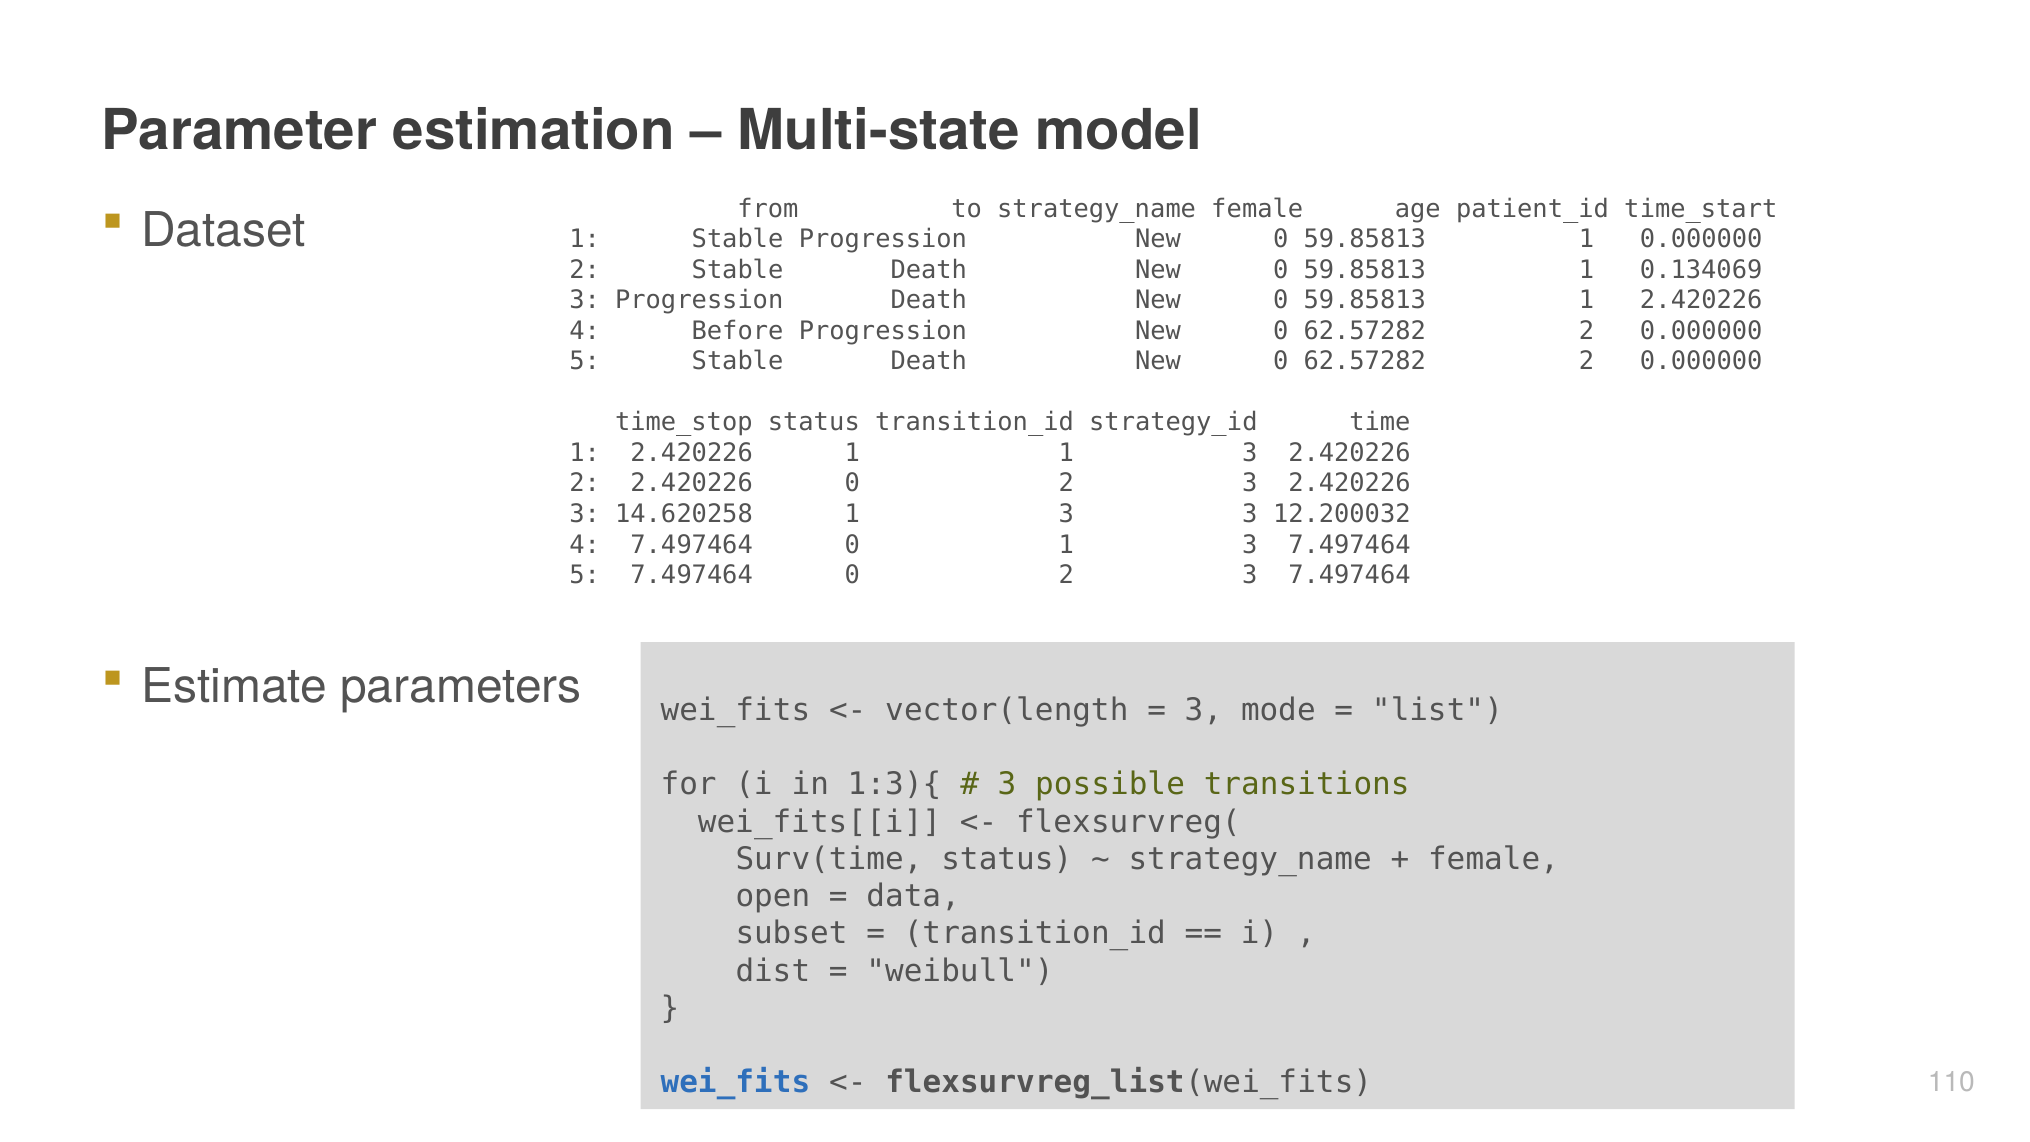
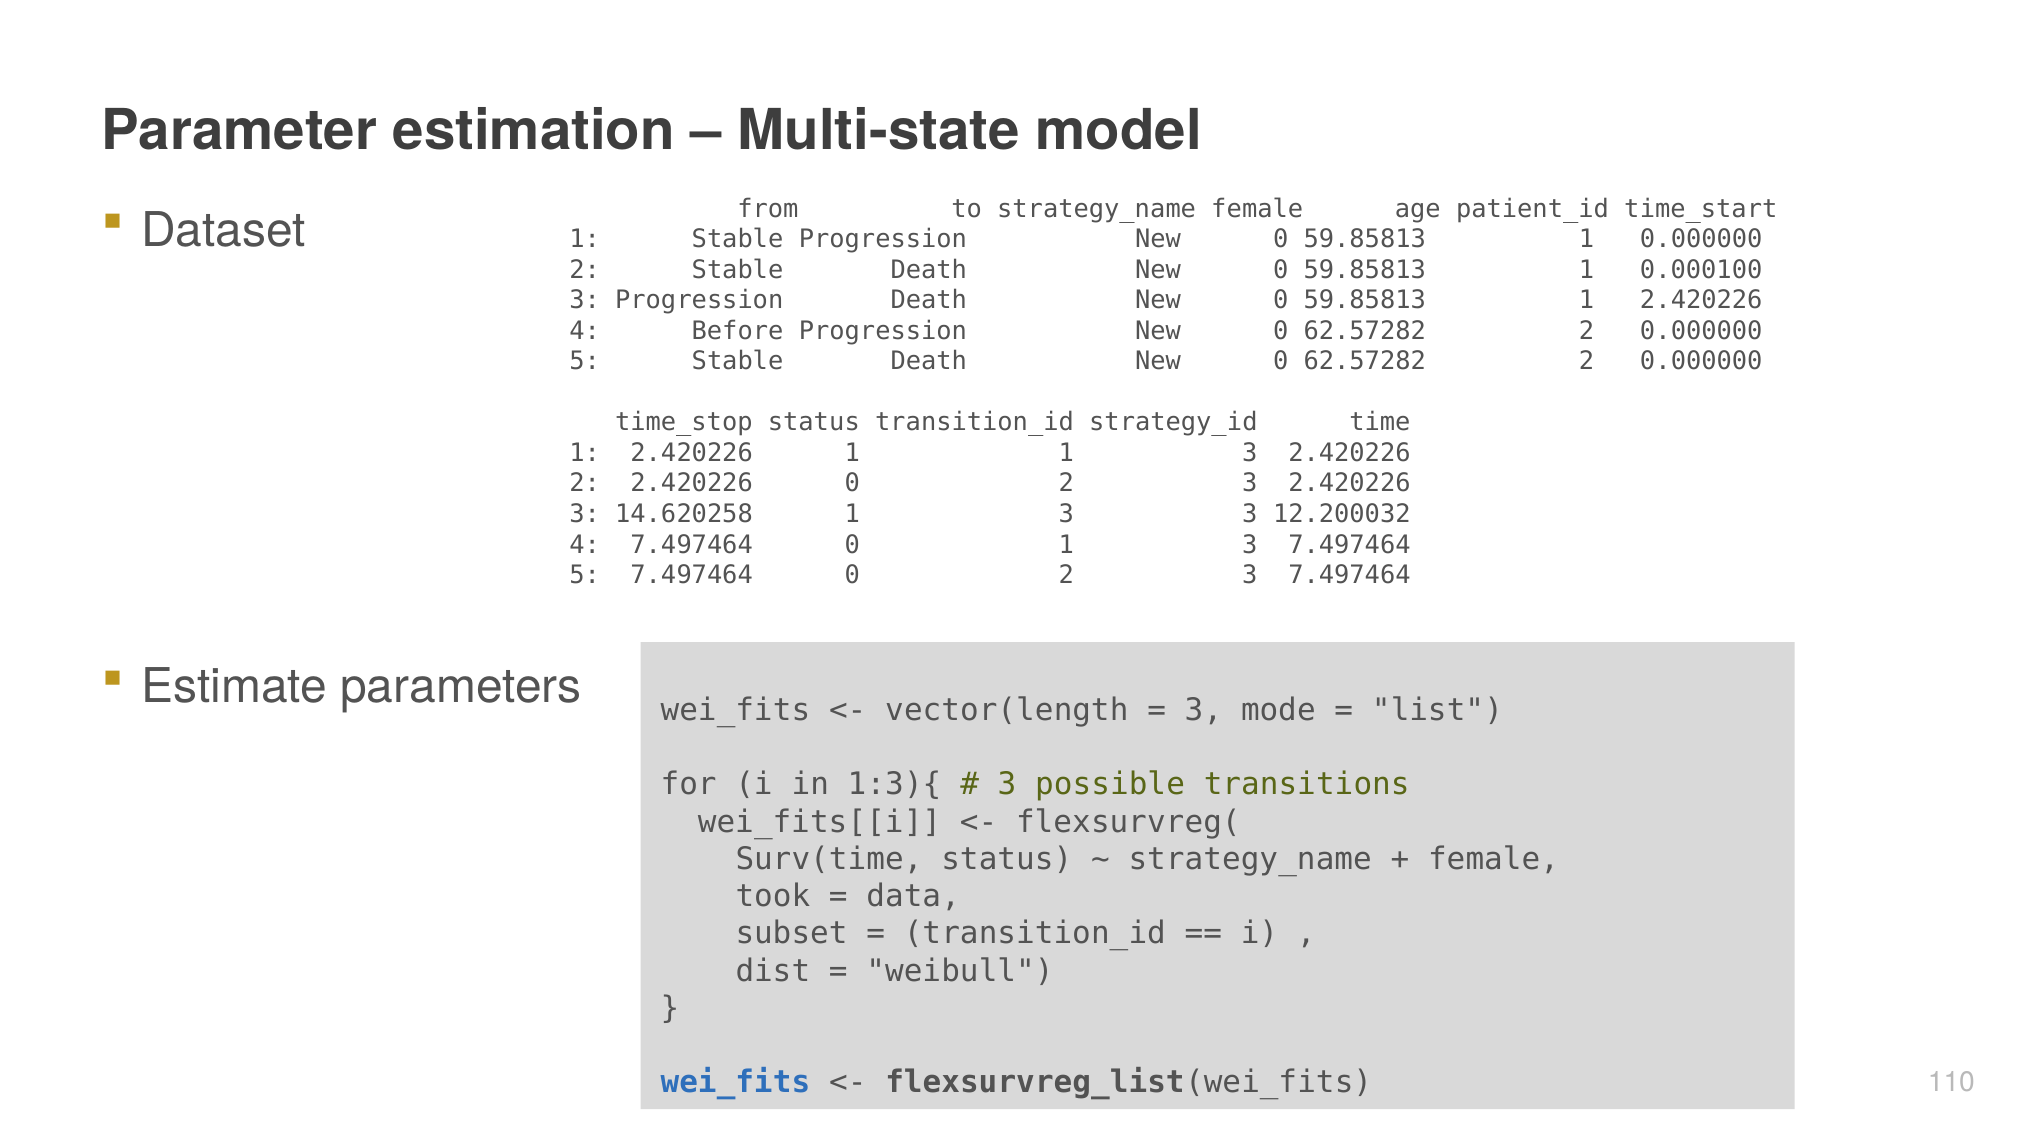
0.134069: 0.134069 -> 0.000100 (1701, 270)
open: open -> took (773, 896)
